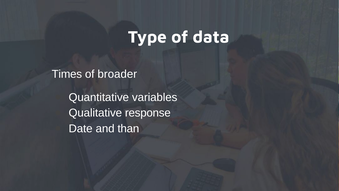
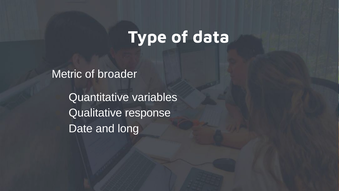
Times: Times -> Metric (67, 74)
than: than -> long (128, 128)
